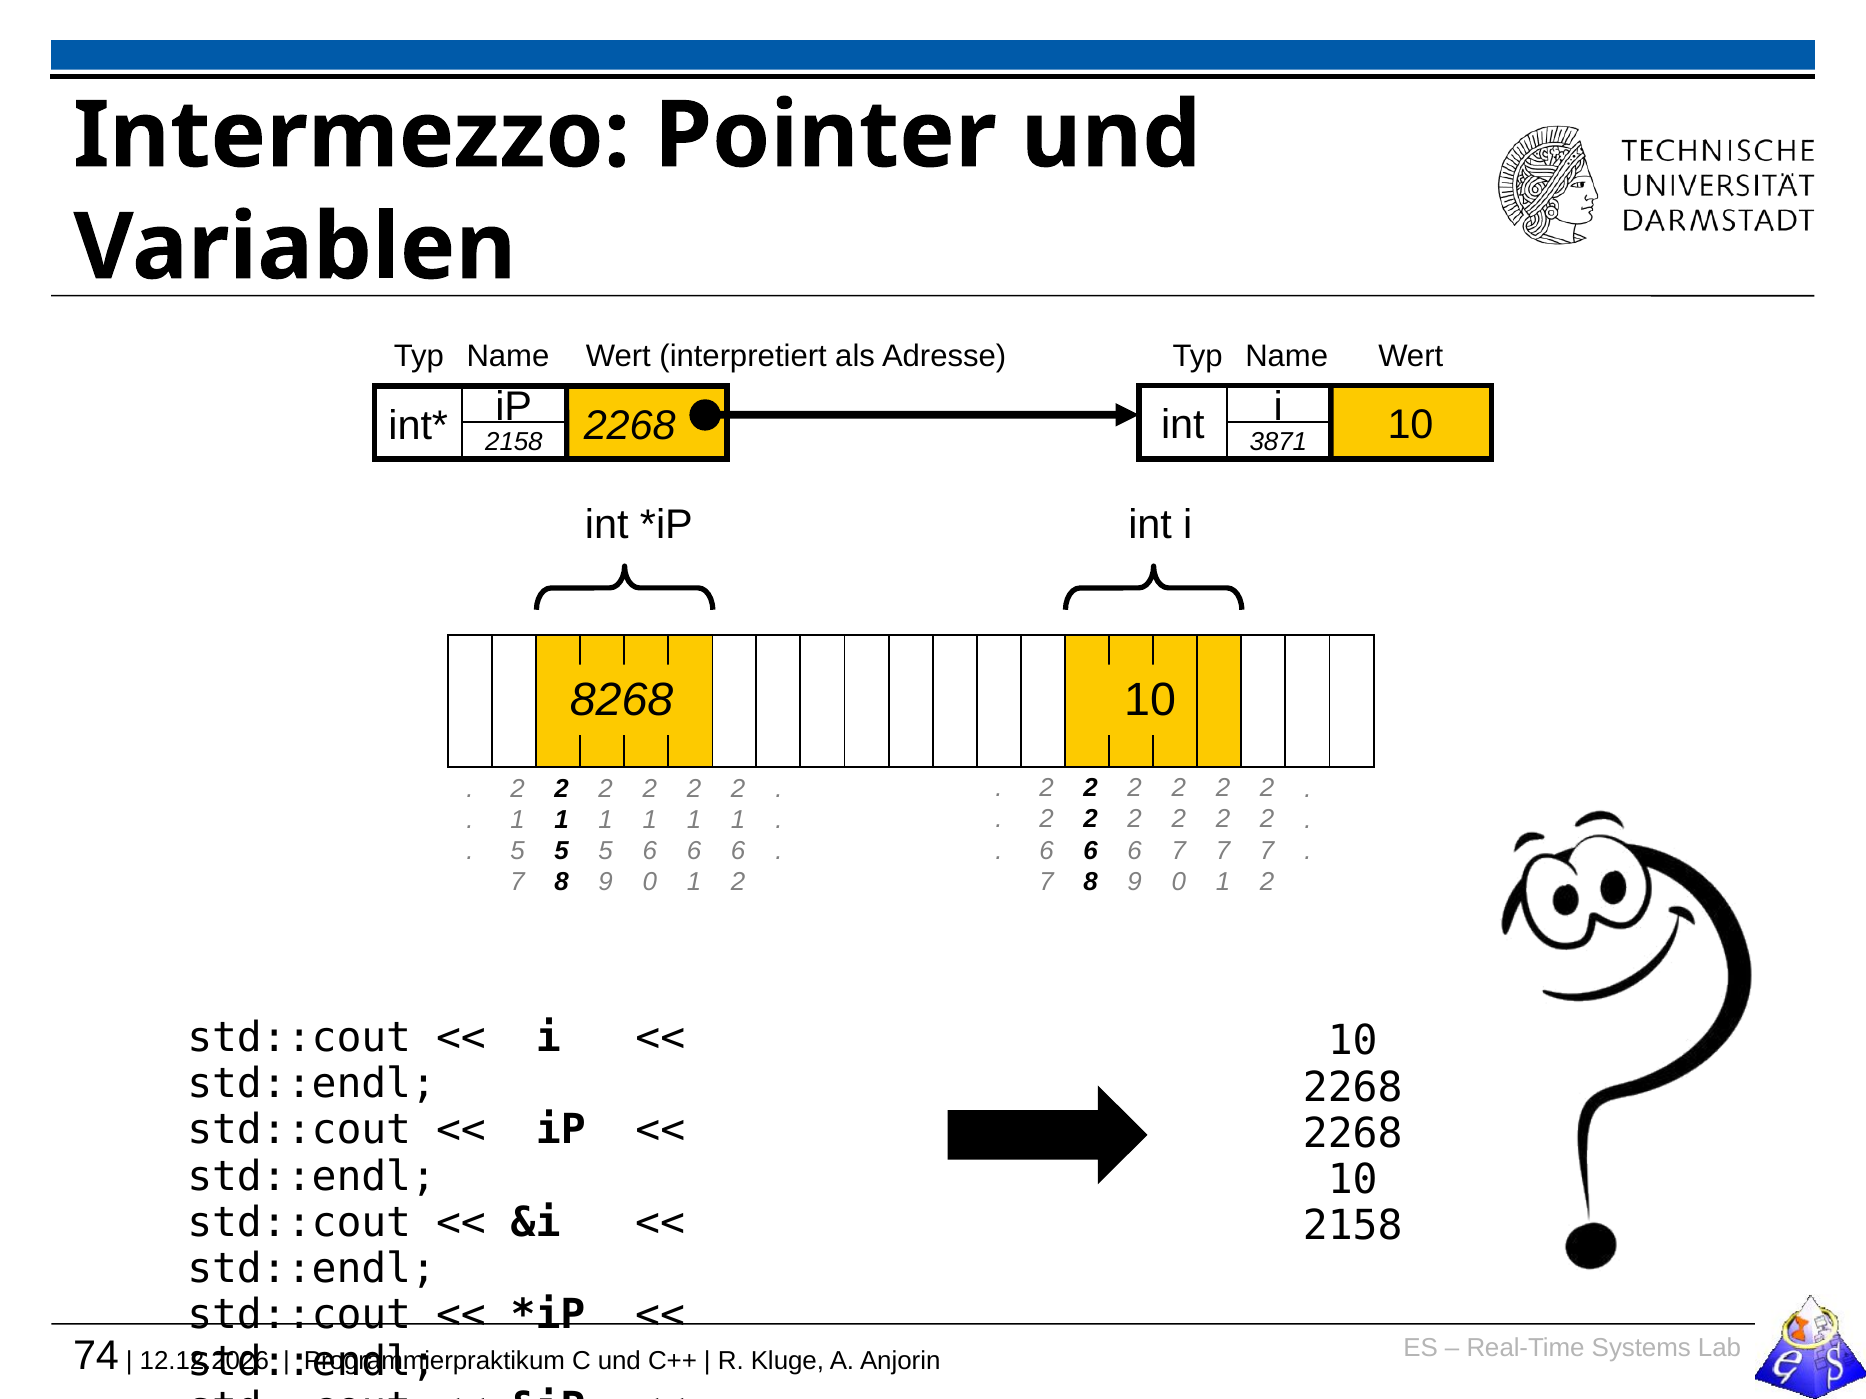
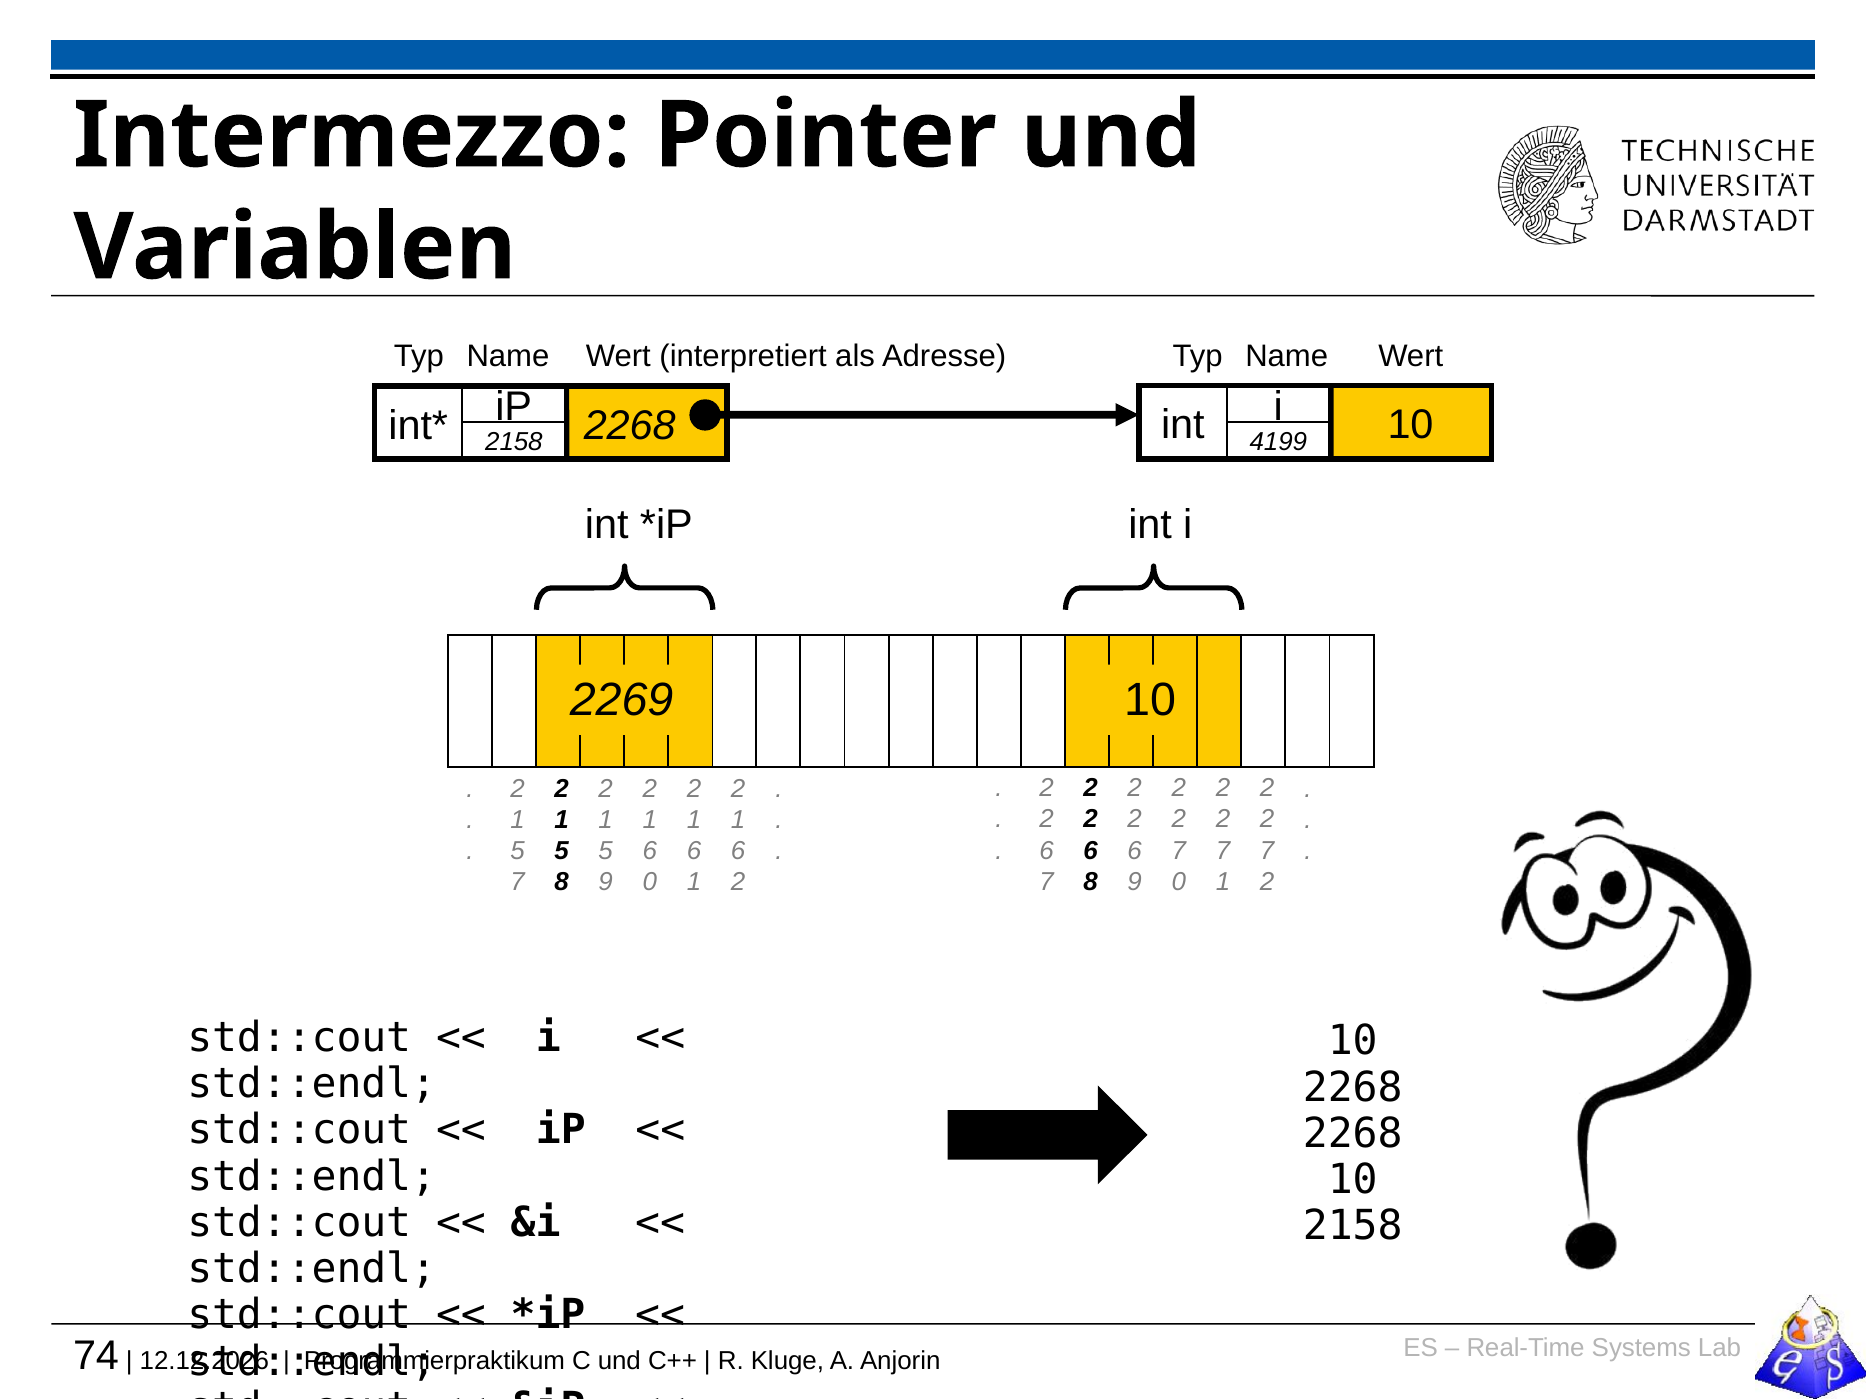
3871: 3871 -> 4199 (1278, 442)
8268: 8268 -> 2269 (622, 700)
